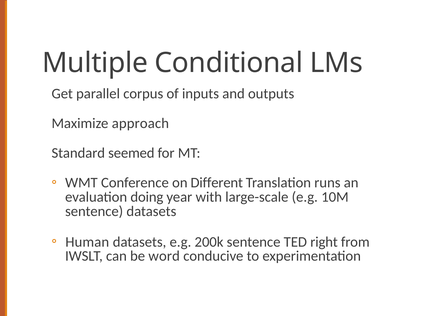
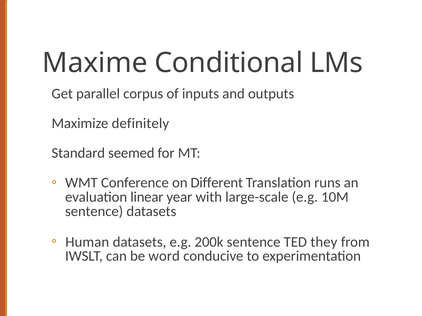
Multiple: Multiple -> Maxime (95, 63)
approach: approach -> definitely (140, 124)
doing: doing -> linear (147, 197)
right: right -> they (324, 242)
